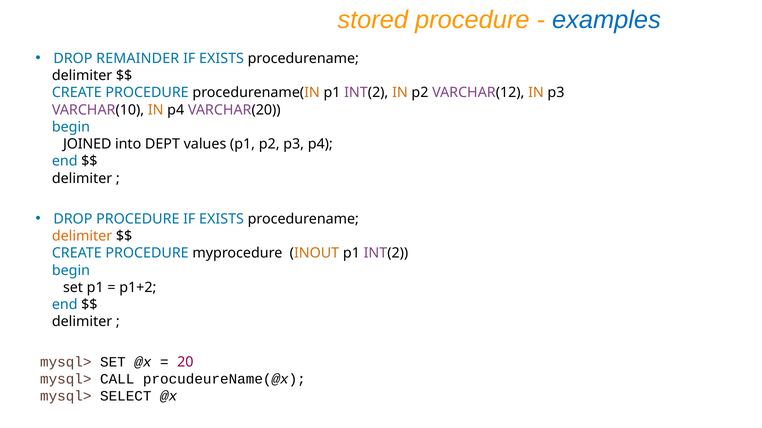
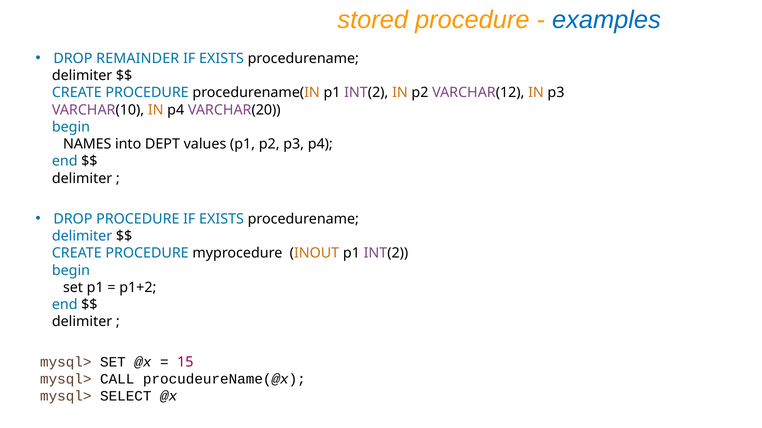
JOINED: JOINED -> NAMES (87, 144)
delimiter colour: orange -> blue (82, 236)
20: 20 -> 15 (185, 362)
